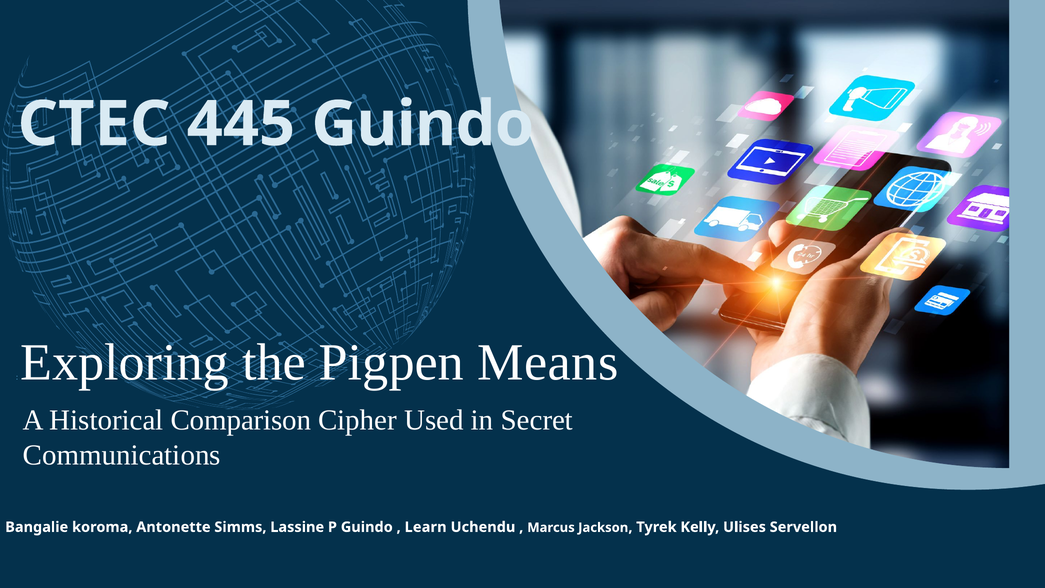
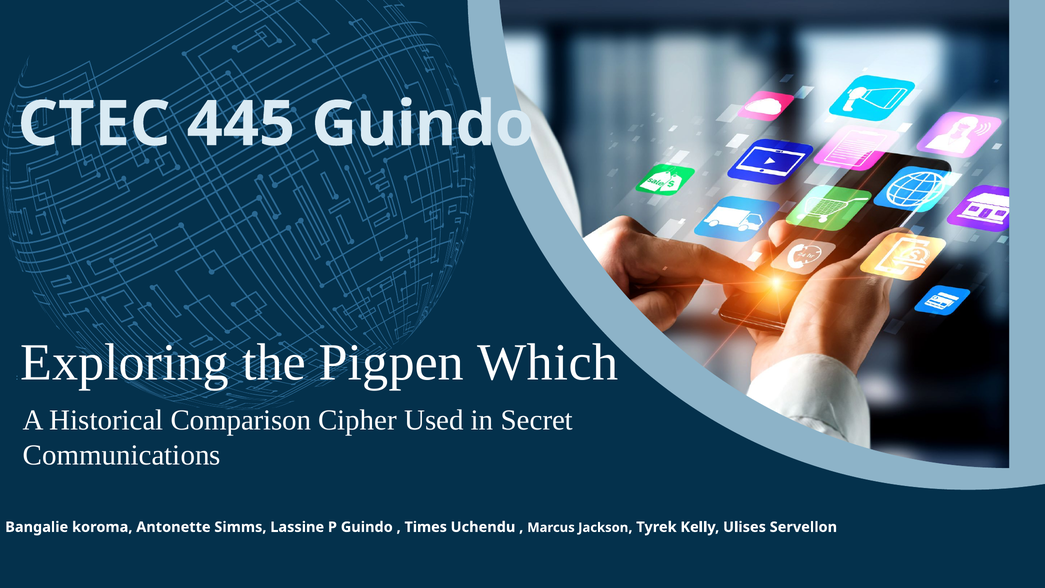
Means: Means -> Which (548, 362)
Learn: Learn -> Times (426, 527)
